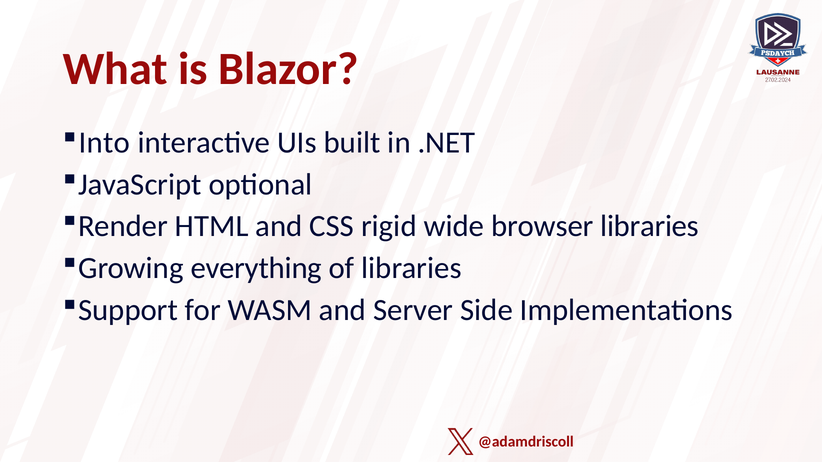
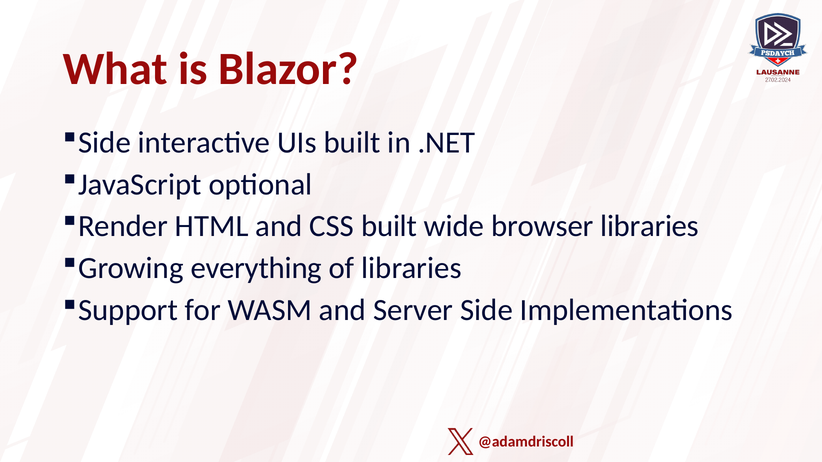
Into: Into -> Side (105, 143)
CSS rigid: rigid -> built (389, 226)
